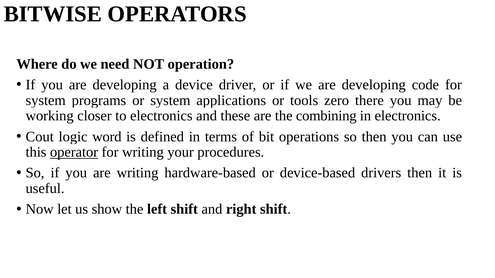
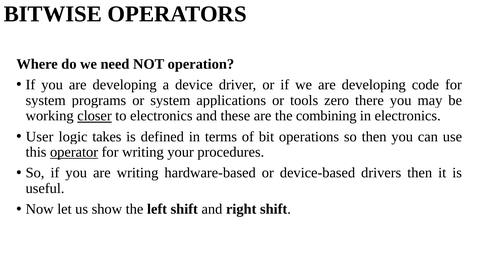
closer underline: none -> present (94, 116)
Cout: Cout -> User (40, 137)
word: word -> takes (107, 137)
